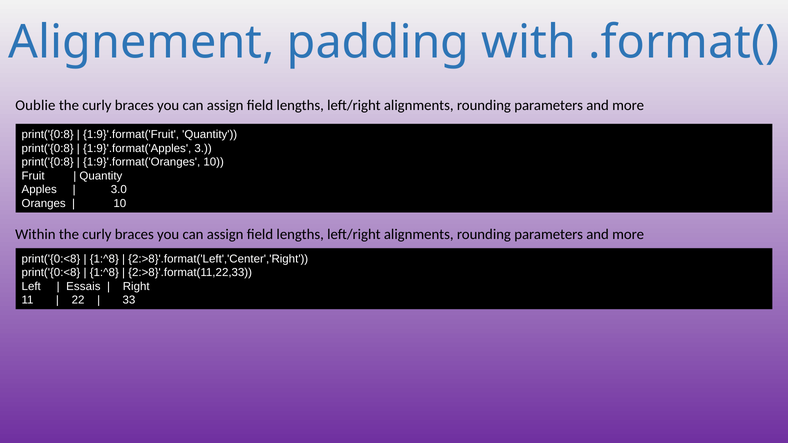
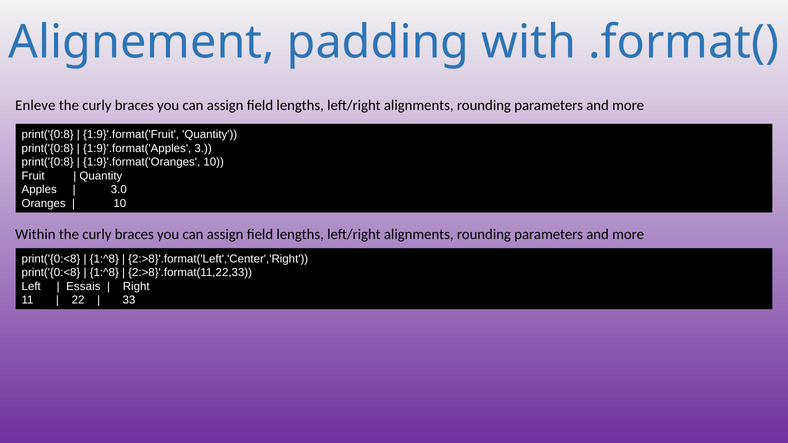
Oublie: Oublie -> Enleve (35, 105)
